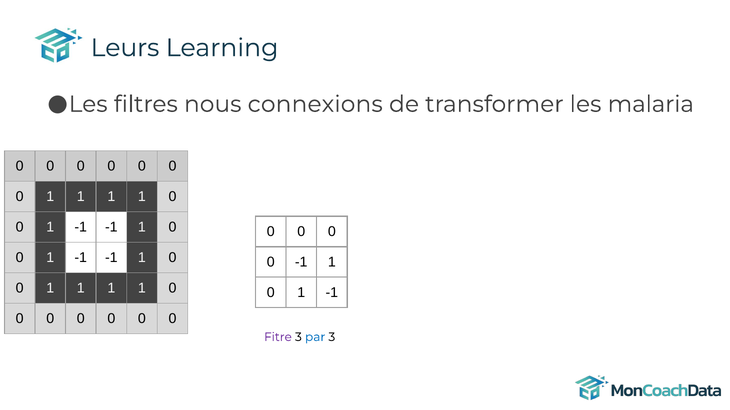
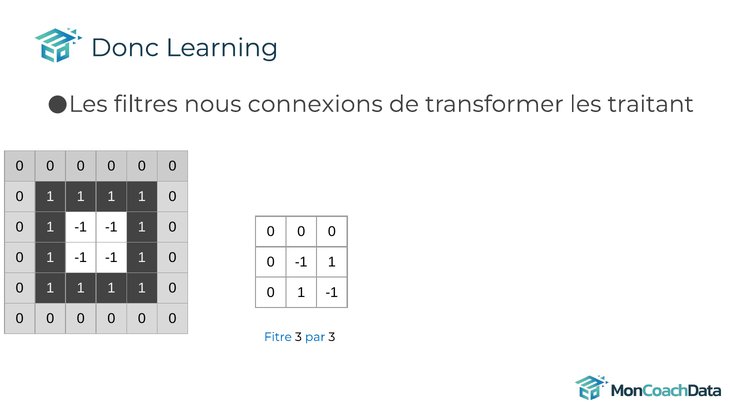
Leurs: Leurs -> Donc (125, 48)
malaria: malaria -> traitant (651, 104)
Fitre colour: purple -> blue (278, 338)
